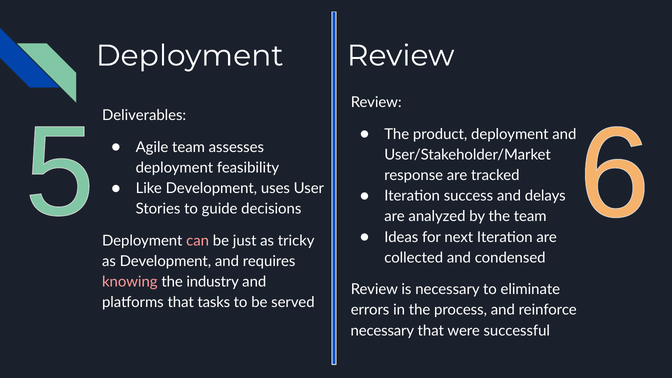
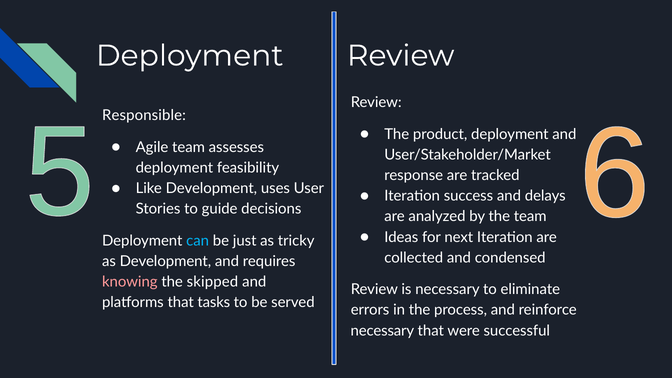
Deliverables: Deliverables -> Responsible (144, 116)
can colour: pink -> light blue (198, 241)
industry: industry -> skipped (212, 282)
